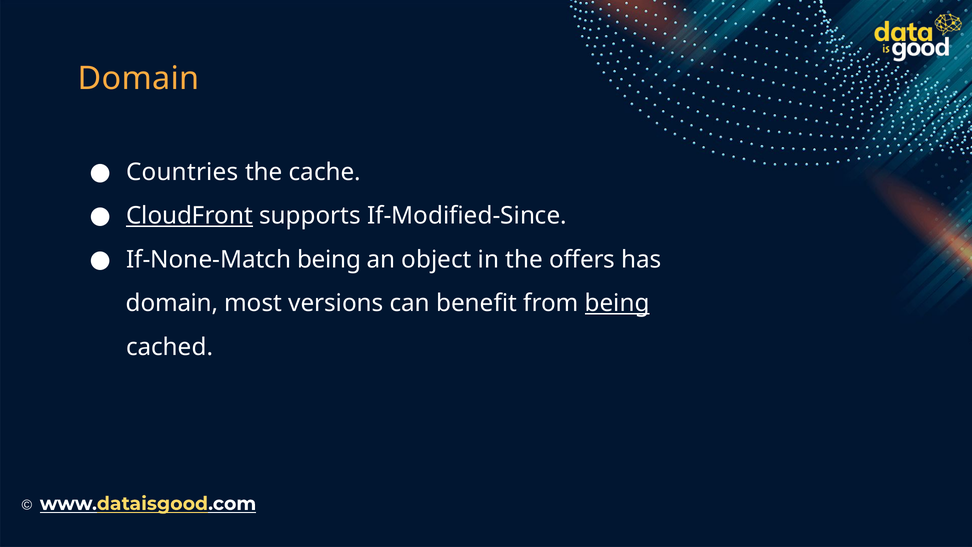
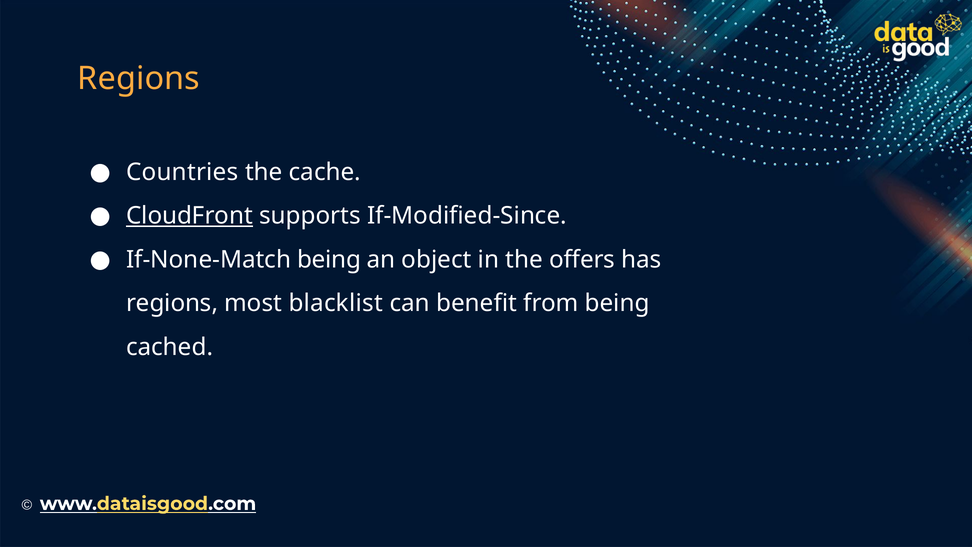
Domain: Domain -> Regions (139, 79)
domain: domain -> regions (172, 303)
versions: versions -> blacklist (336, 303)
being underline: present -> none (617, 303)
